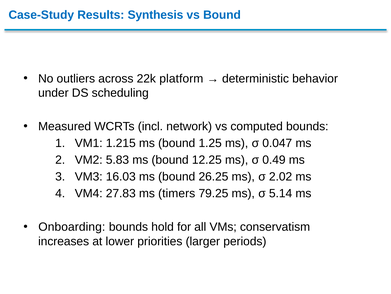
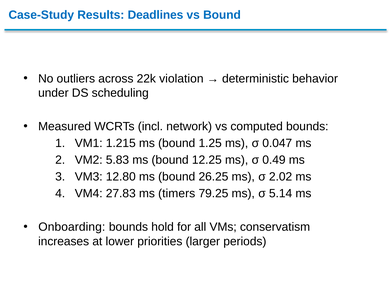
Synthesis: Synthesis -> Deadlines (155, 15)
platform: platform -> violation (181, 78)
16.03: 16.03 -> 12.80 (121, 176)
